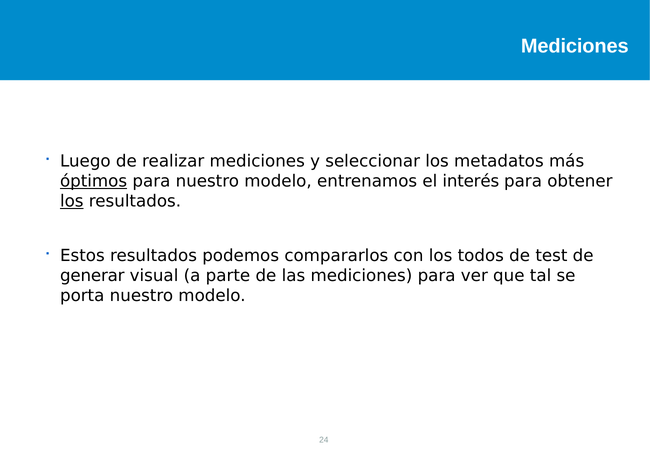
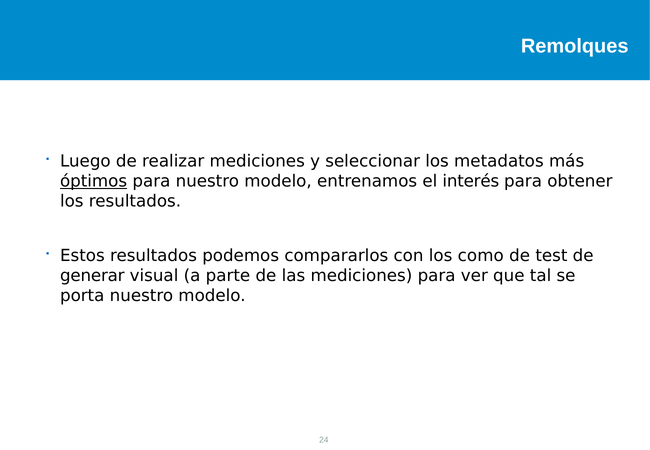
Mediciones: Mediciones -> Remolques (575, 46)
los underline: present -> none (72, 201)
todos: todos -> como (481, 255)
